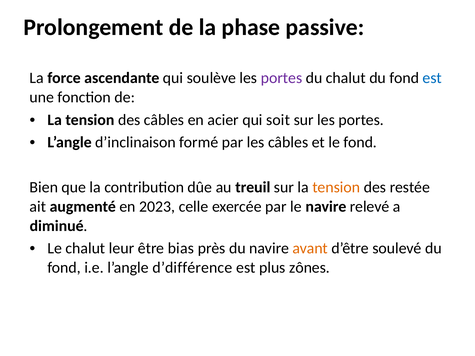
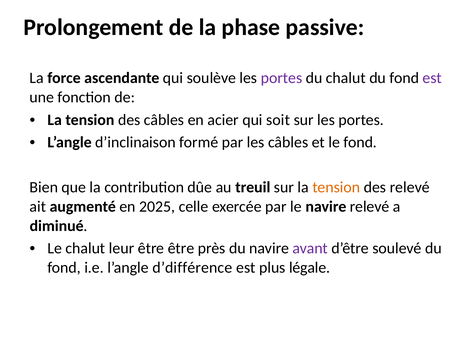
est colour: blue -> purple (432, 78)
des restée: restée -> relevé (410, 187)
2023: 2023 -> 2025 (157, 207)
être bias: bias -> être (181, 248)
avant colour: orange -> purple (310, 248)
zônes: zônes -> légale (310, 268)
